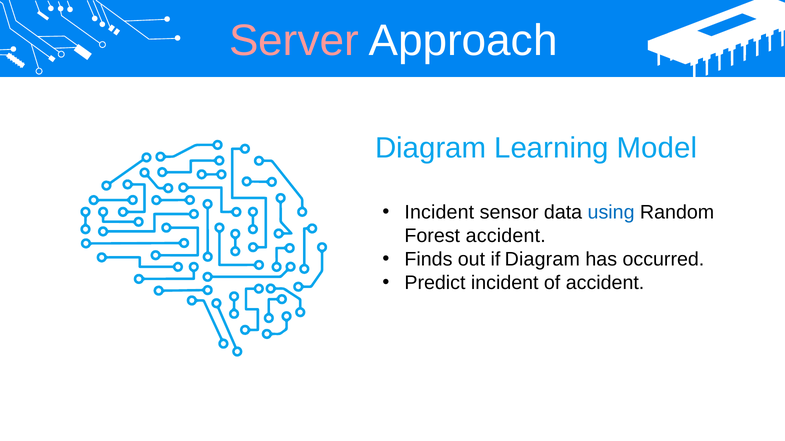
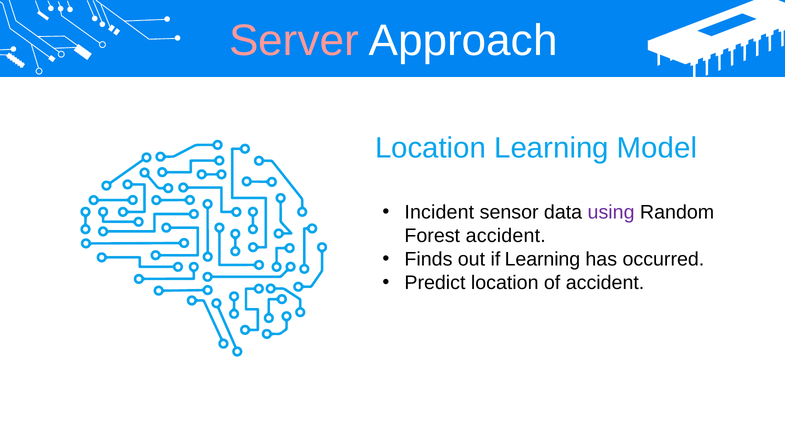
Diagram: Diagram -> Location (431, 148)
using colour: blue -> purple (611, 213)
if Diagram: Diagram -> Learning (542, 260)
Predict incident: incident -> location (505, 283)
